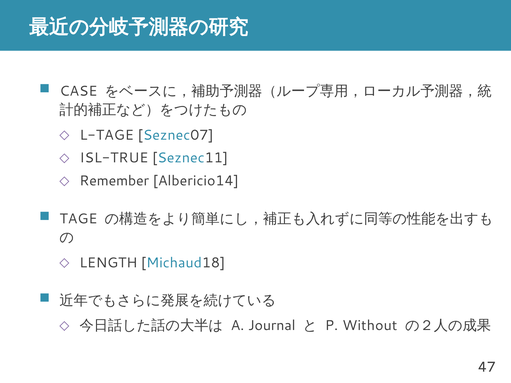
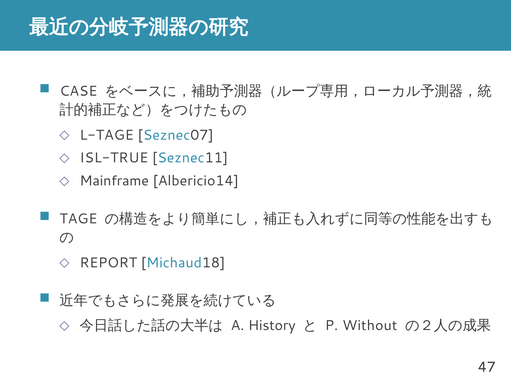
Remember: Remember -> Mainframe (114, 181)
LENGTH: LENGTH -> REPORT (108, 263)
Journal: Journal -> History (272, 326)
